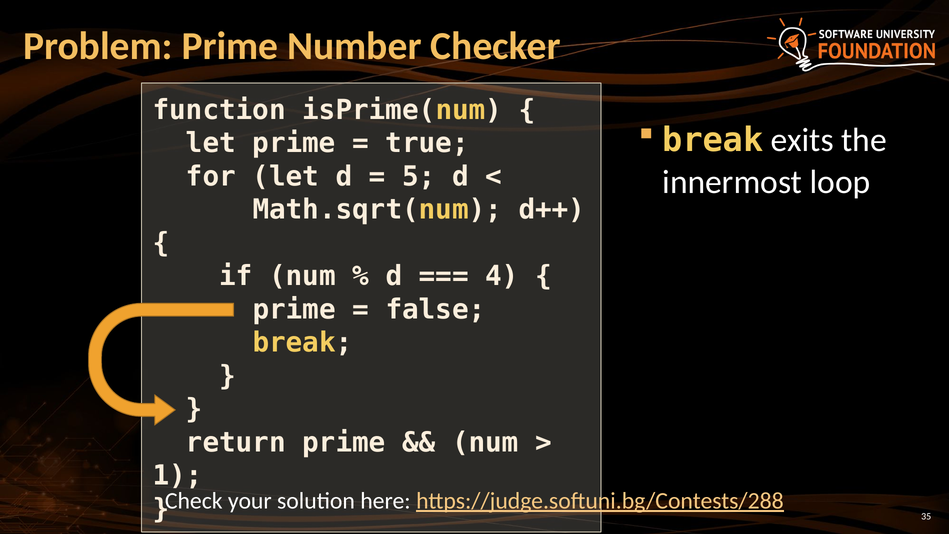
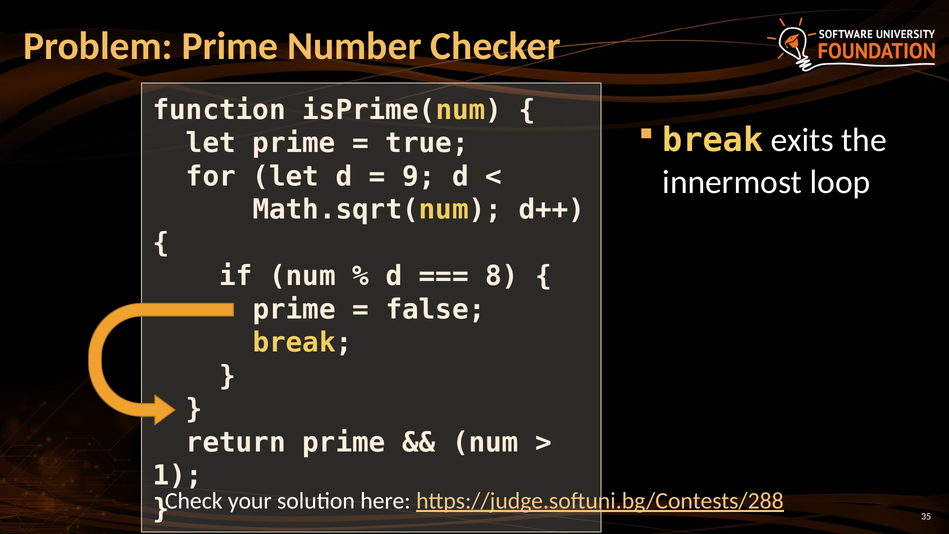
5: 5 -> 9 (419, 176)
4: 4 -> 8 (502, 276)
